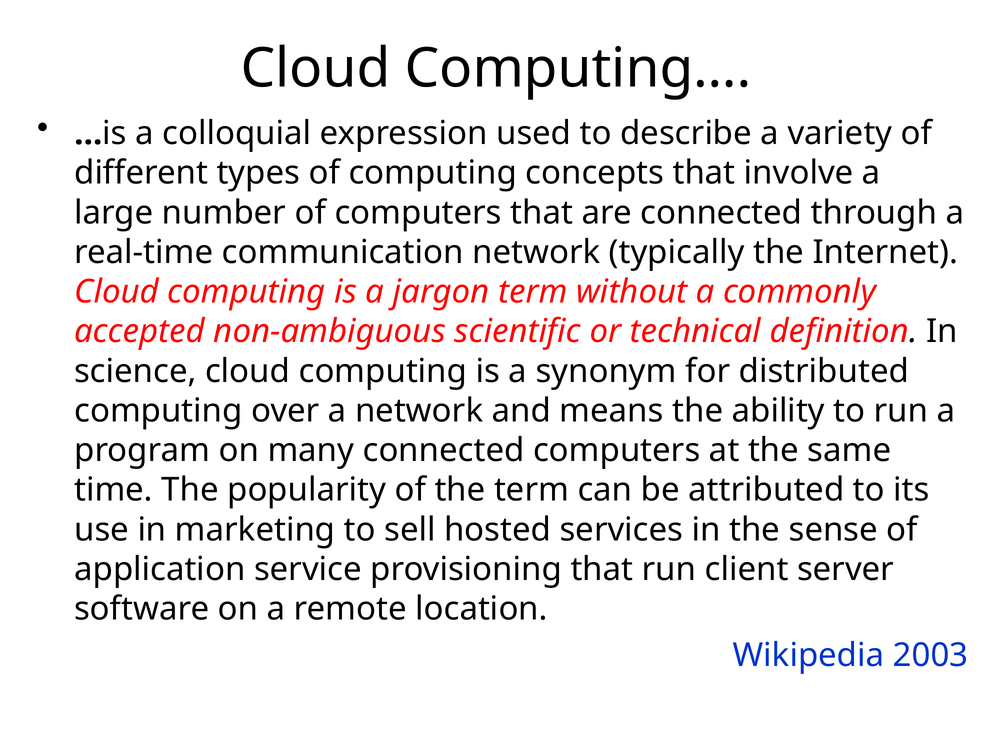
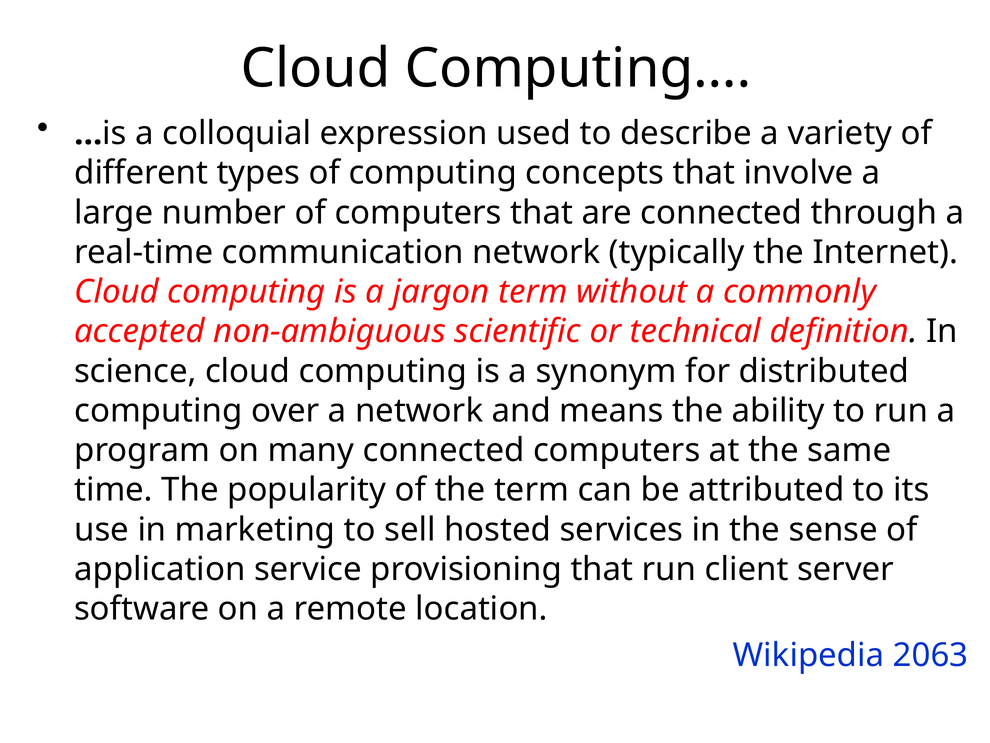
2003: 2003 -> 2063 (931, 655)
